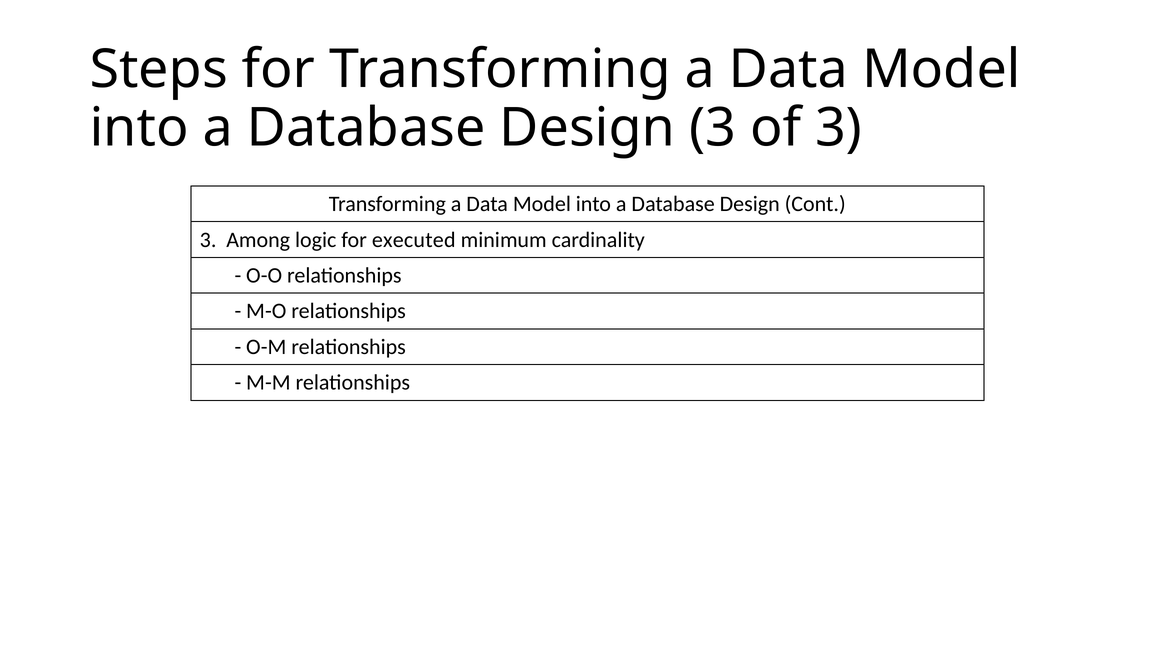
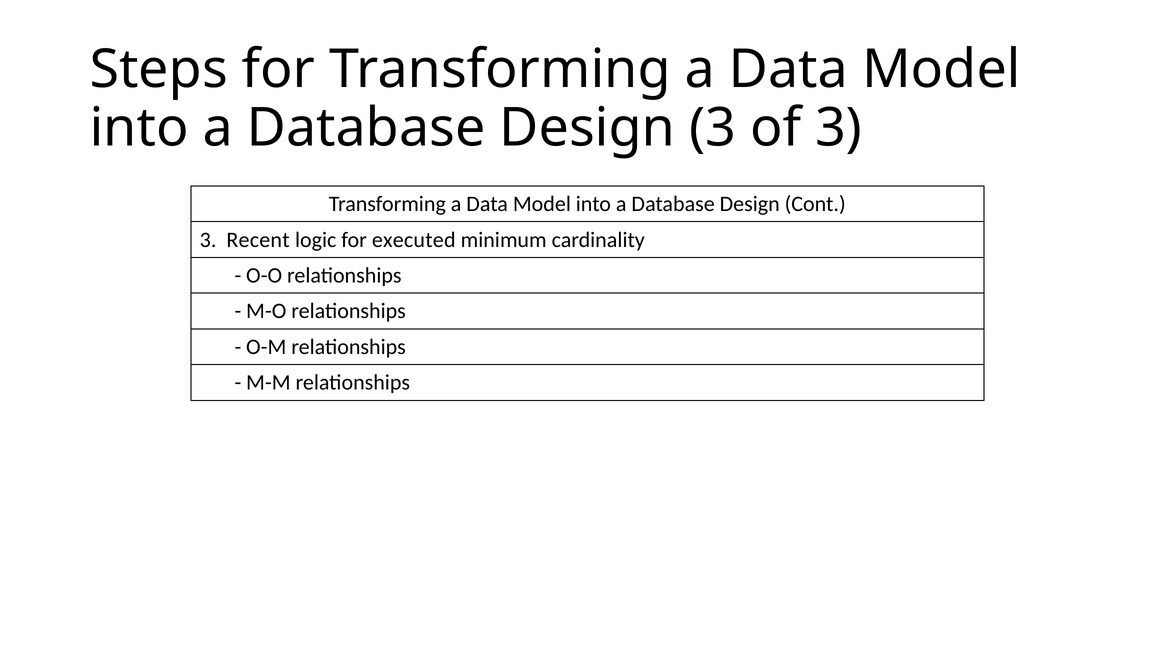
Among: Among -> Recent (258, 240)
